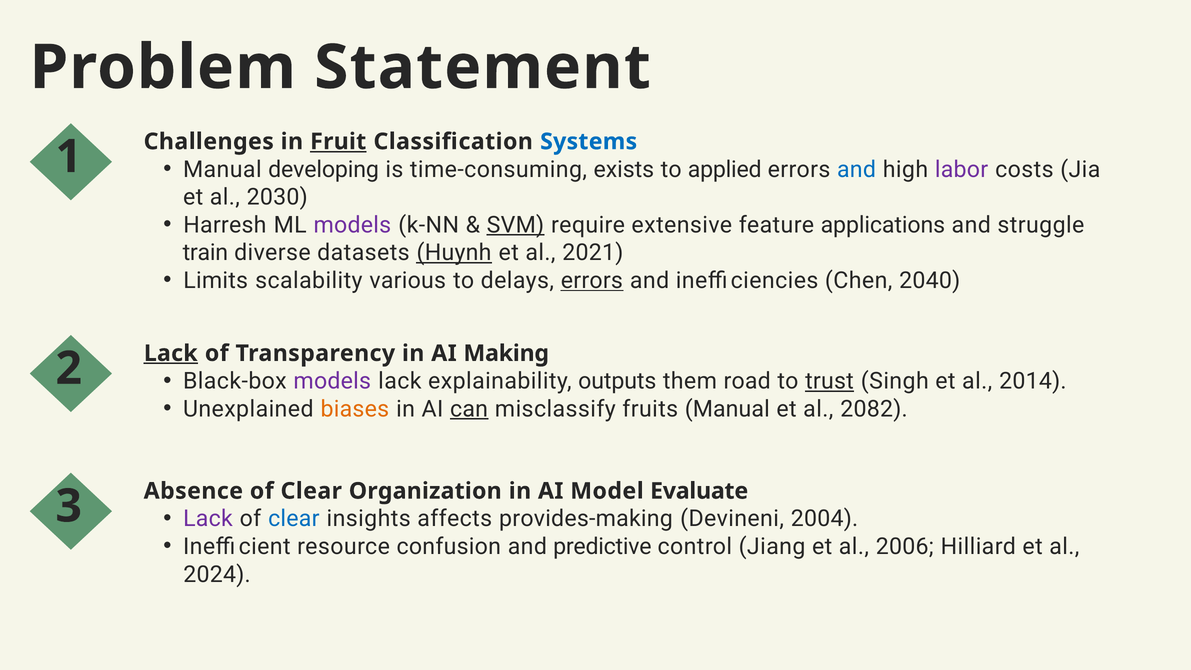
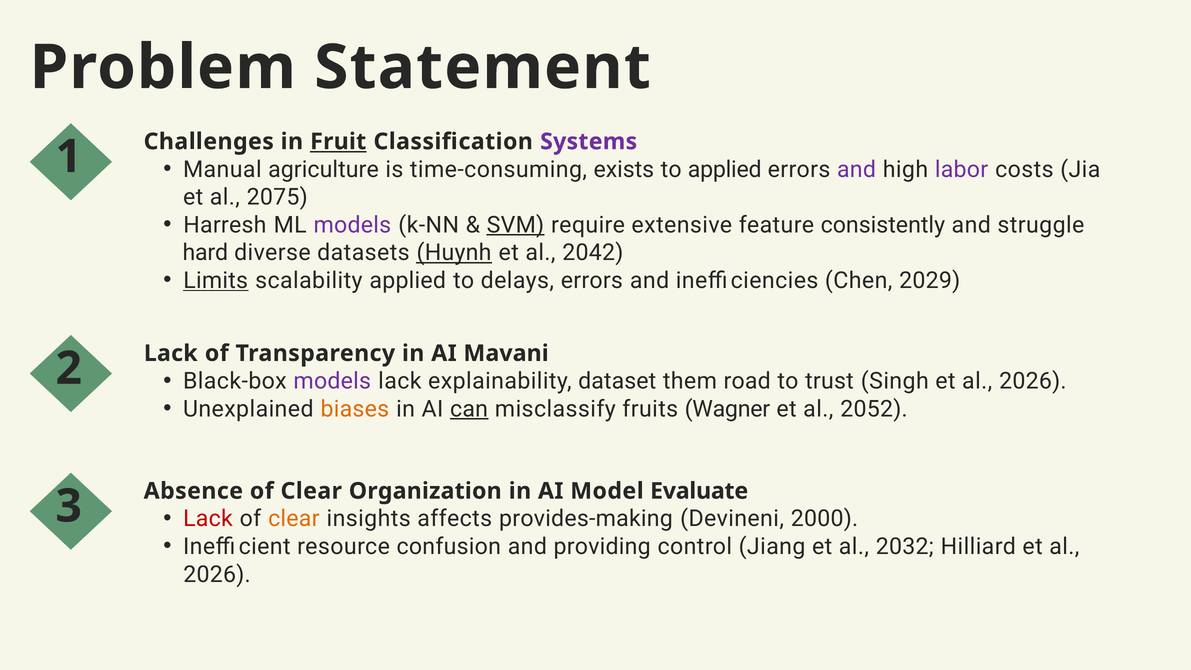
Systems colour: blue -> purple (589, 142)
developing: developing -> agriculture (323, 169)
and colour: blue -> purple (856, 169)
2030: 2030 -> 2075 (277, 197)
applications: applications -> consistently (883, 225)
train: train -> hard (205, 253)
2021: 2021 -> 2042 (593, 253)
Limits underline: none -> present (216, 280)
scalability various: various -> applied (408, 280)
errors underline: present -> none (592, 280)
2040: 2040 -> 2029 (930, 280)
Lack underline: present -> none (171, 353)
Making: Making -> Mavani (506, 353)
outputs: outputs -> dataset (617, 381)
trust underline: present -> none (829, 381)
Singh et al 2014: 2014 -> 2026 (1033, 381)
fruits Manual: Manual -> Wagner (727, 409)
2082: 2082 -> 2052 (874, 409)
Lack colour: purple -> red (208, 519)
clear colour: blue -> orange (294, 519)
2004: 2004 -> 2000 (825, 519)
predictive: predictive -> providing (602, 547)
2006: 2006 -> 2032 (905, 547)
2024: 2024 -> 2026 (217, 574)
